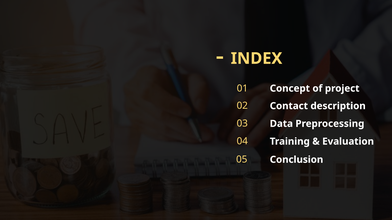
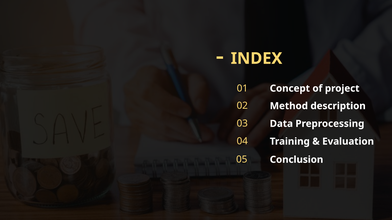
Contact: Contact -> Method (289, 106)
